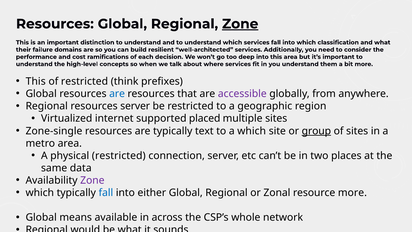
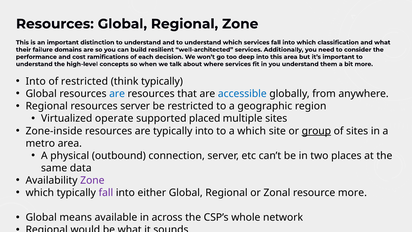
Zone underline: present -> none (240, 24)
This: This -> Into (36, 81)
think prefixes: prefixes -> typically (162, 81)
accessible colour: purple -> blue (242, 94)
internet: internet -> operate (114, 118)
Zone-single: Zone-single -> Zone-inside (54, 131)
typically text: text -> into (204, 131)
physical restricted: restricted -> outbound (119, 156)
fall colour: blue -> purple (106, 193)
